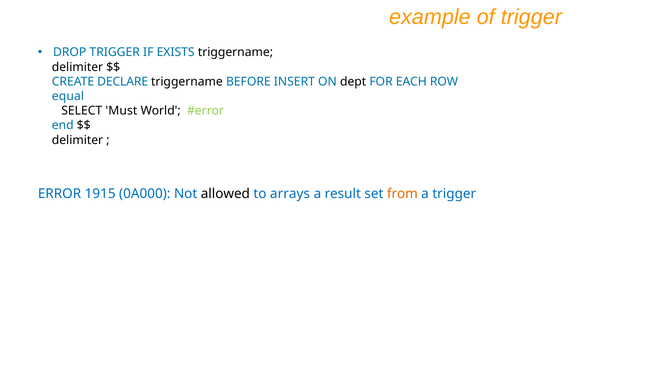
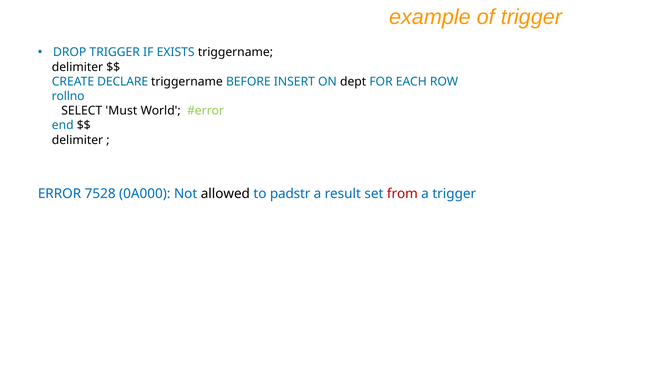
equal: equal -> rollno (68, 96)
1915: 1915 -> 7528 (100, 194)
arrays: arrays -> padstr (290, 194)
from colour: orange -> red (402, 194)
